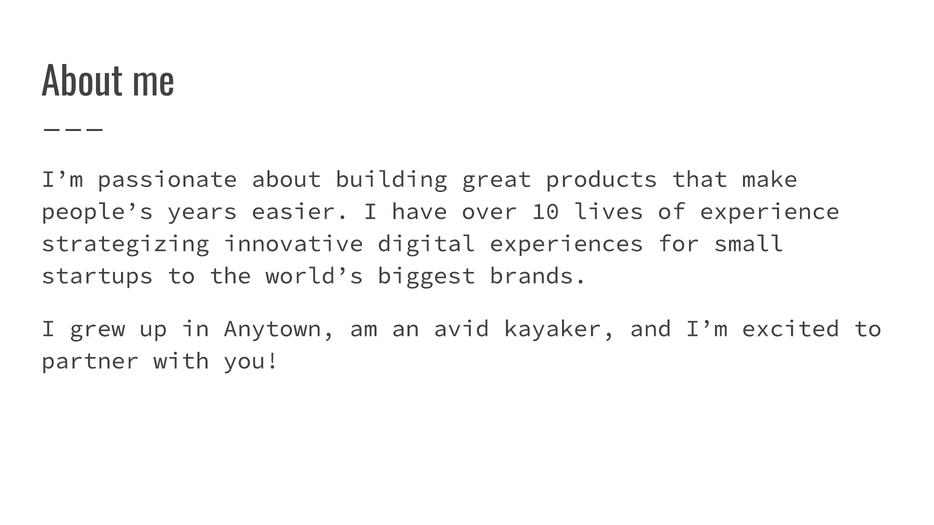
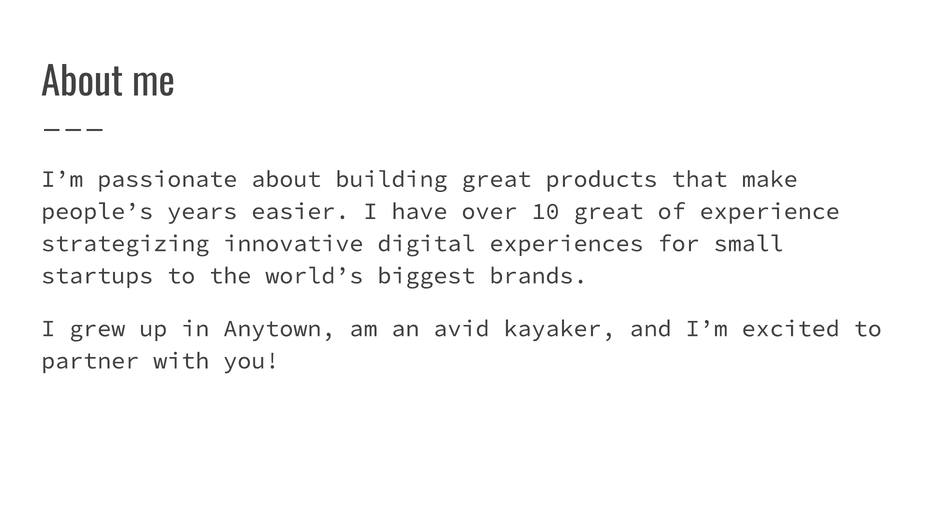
10 lives: lives -> great (609, 211)
